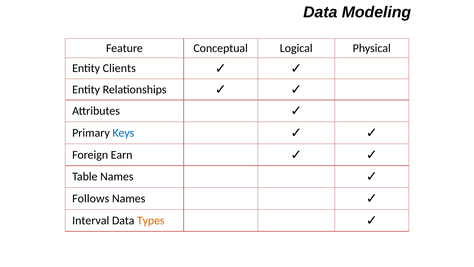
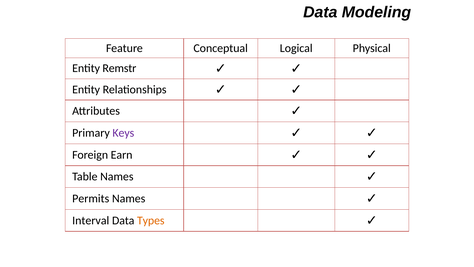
Clients: Clients -> Remstr (119, 68)
Keys colour: blue -> purple (123, 133)
Follows: Follows -> Permits (91, 198)
